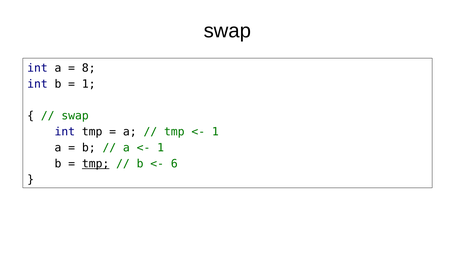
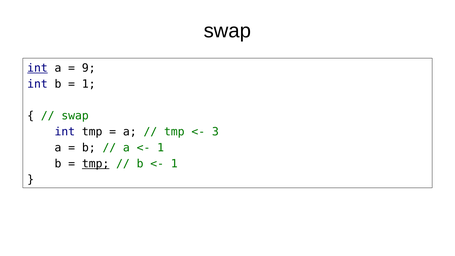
int underline: none -> present (37, 68)
8: 8 -> 9 (89, 68)
1: 1 -> 3 (215, 132)
6: 6 -> 1 (174, 164)
